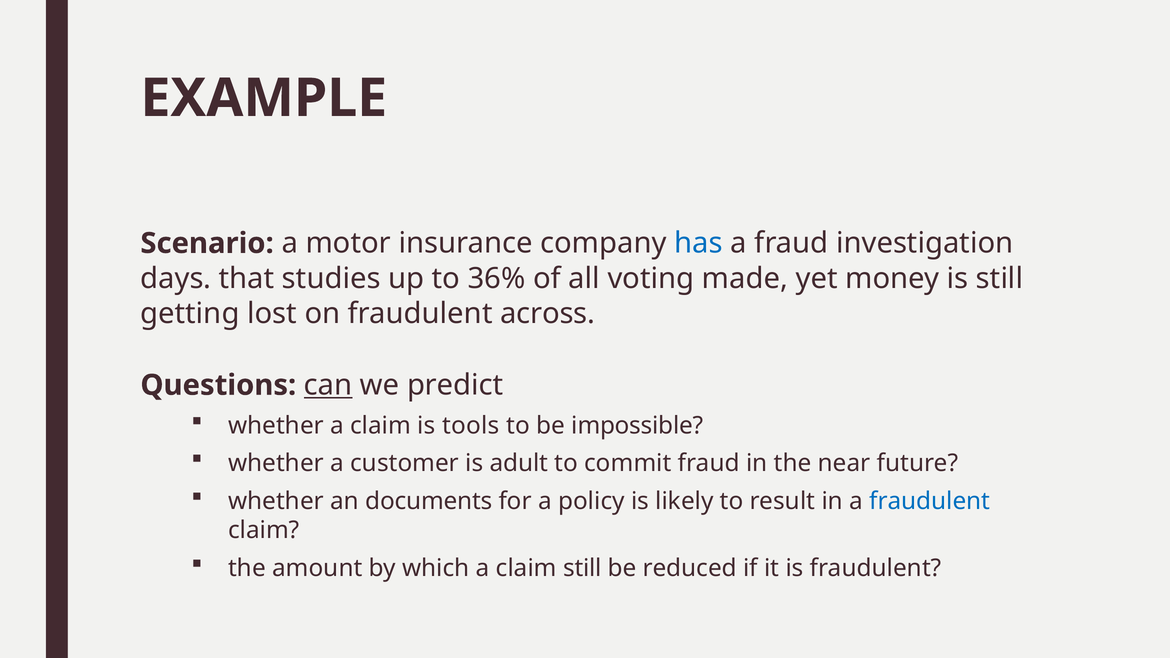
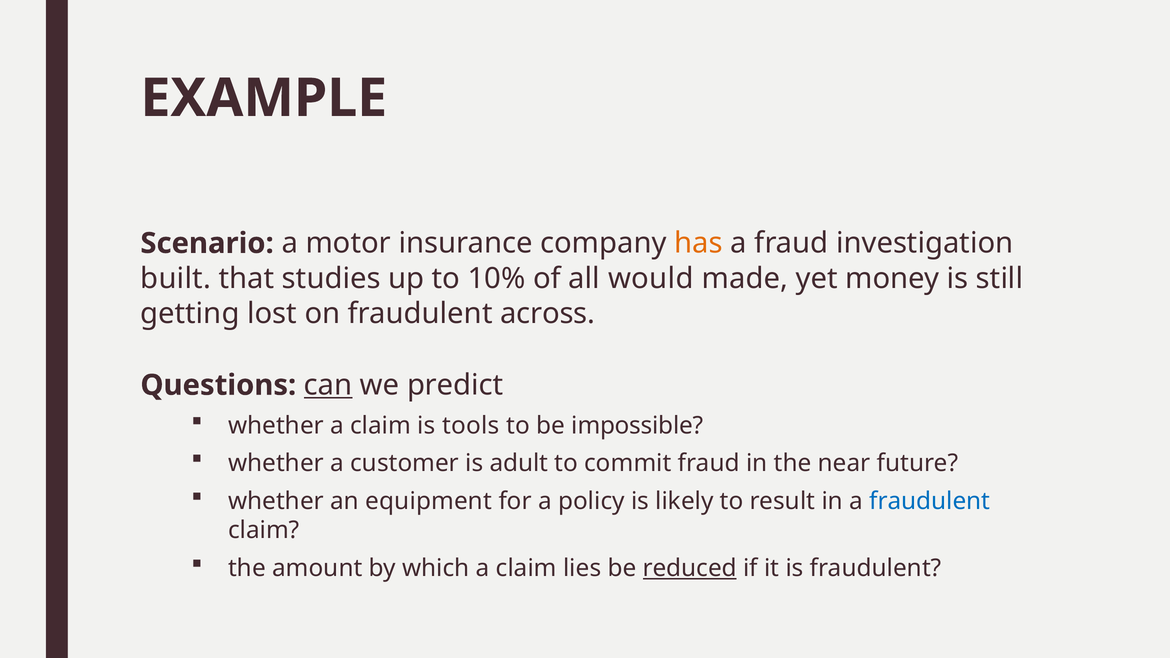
has colour: blue -> orange (699, 243)
days: days -> built (176, 278)
36%: 36% -> 10% (497, 278)
voting: voting -> would (651, 278)
documents: documents -> equipment (429, 501)
claim still: still -> lies (582, 568)
reduced underline: none -> present (690, 568)
